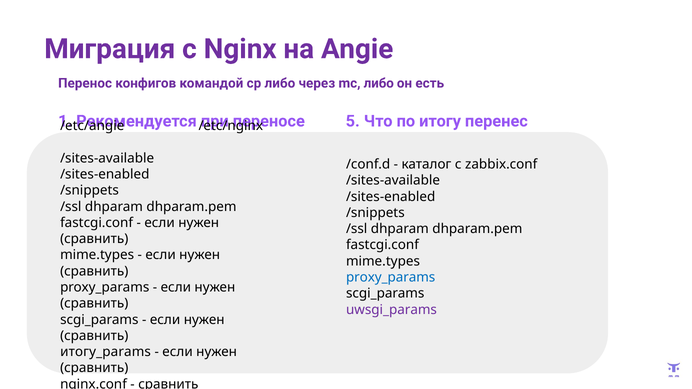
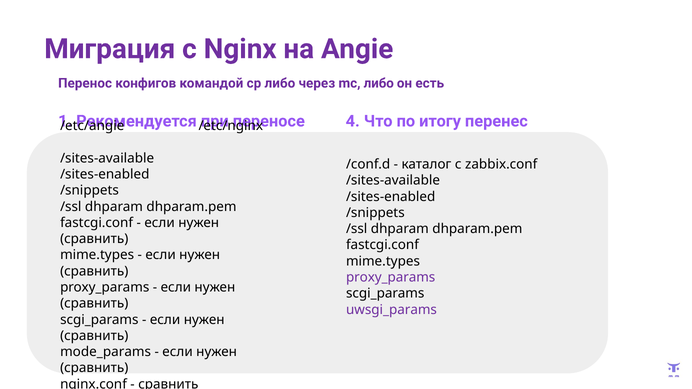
5: 5 -> 4 (353, 121)
proxy_params colour: blue -> purple (391, 277)
итогу_params: итогу_params -> mode_params (106, 352)
